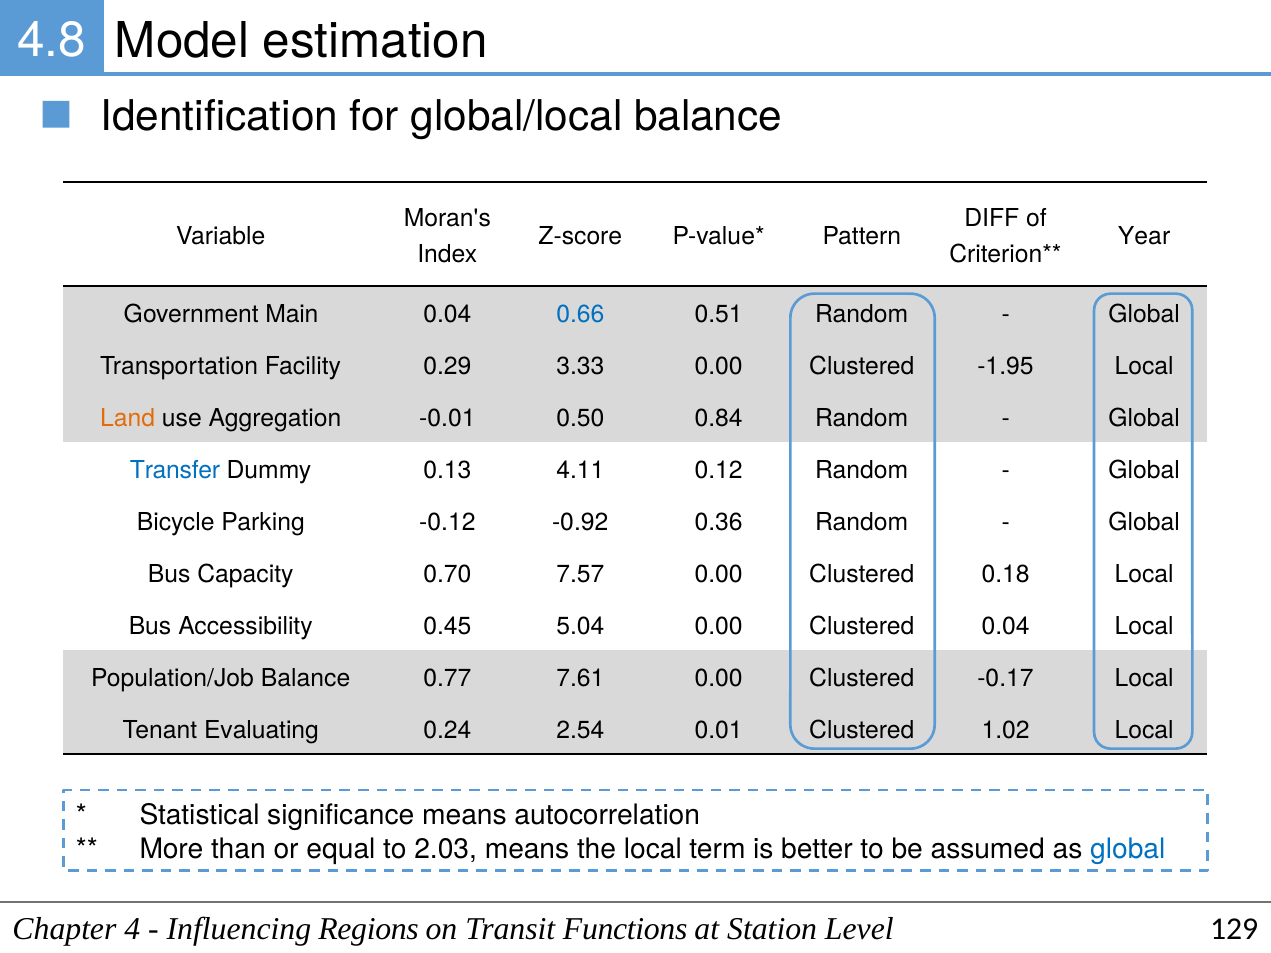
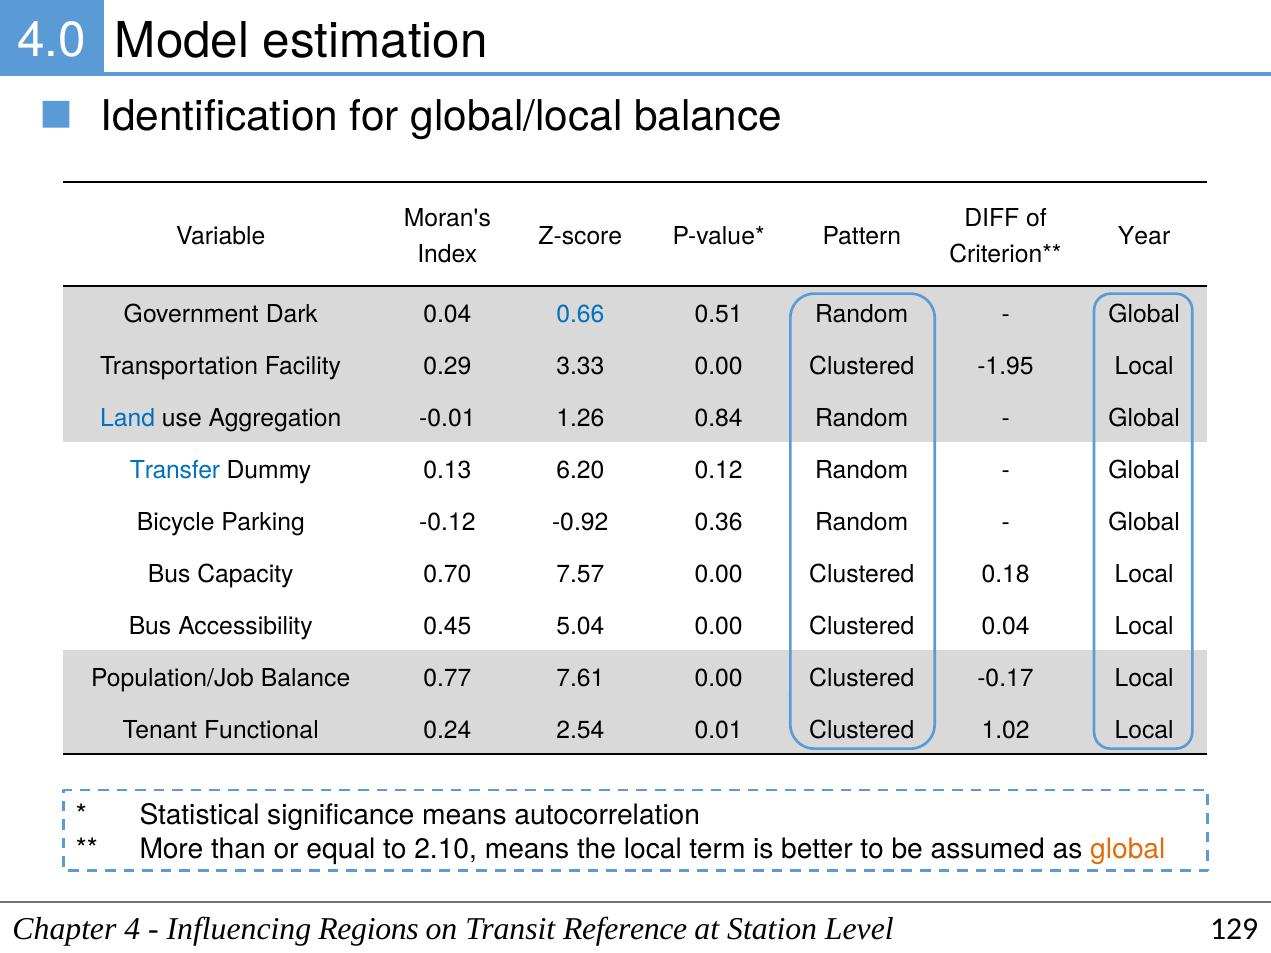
4.8: 4.8 -> 4.0 (51, 40)
Main: Main -> Dark (292, 314)
Land colour: orange -> blue (128, 418)
0.50: 0.50 -> 1.26 (580, 418)
4.11: 4.11 -> 6.20 (580, 471)
Evaluating: Evaluating -> Functional (261, 731)
2.03: 2.03 -> 2.10 (446, 849)
global colour: blue -> orange (1128, 849)
Functions: Functions -> Reference (625, 929)
